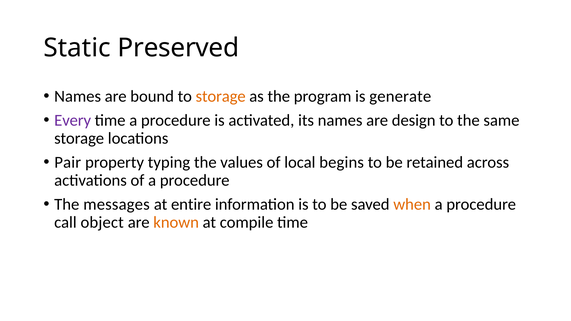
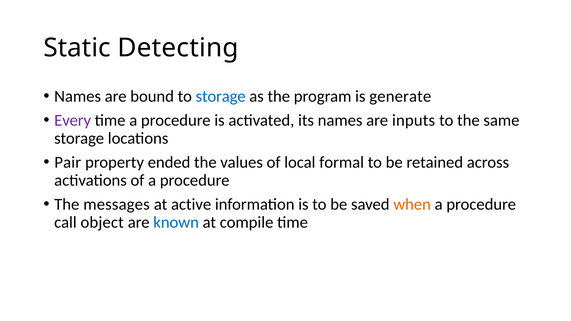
Preserved: Preserved -> Detecting (178, 48)
storage colour: orange -> blue (221, 97)
design: design -> inputs (414, 120)
typing: typing -> ended (169, 162)
begins: begins -> formal (342, 162)
entire: entire -> active (191, 204)
known colour: orange -> blue (176, 222)
